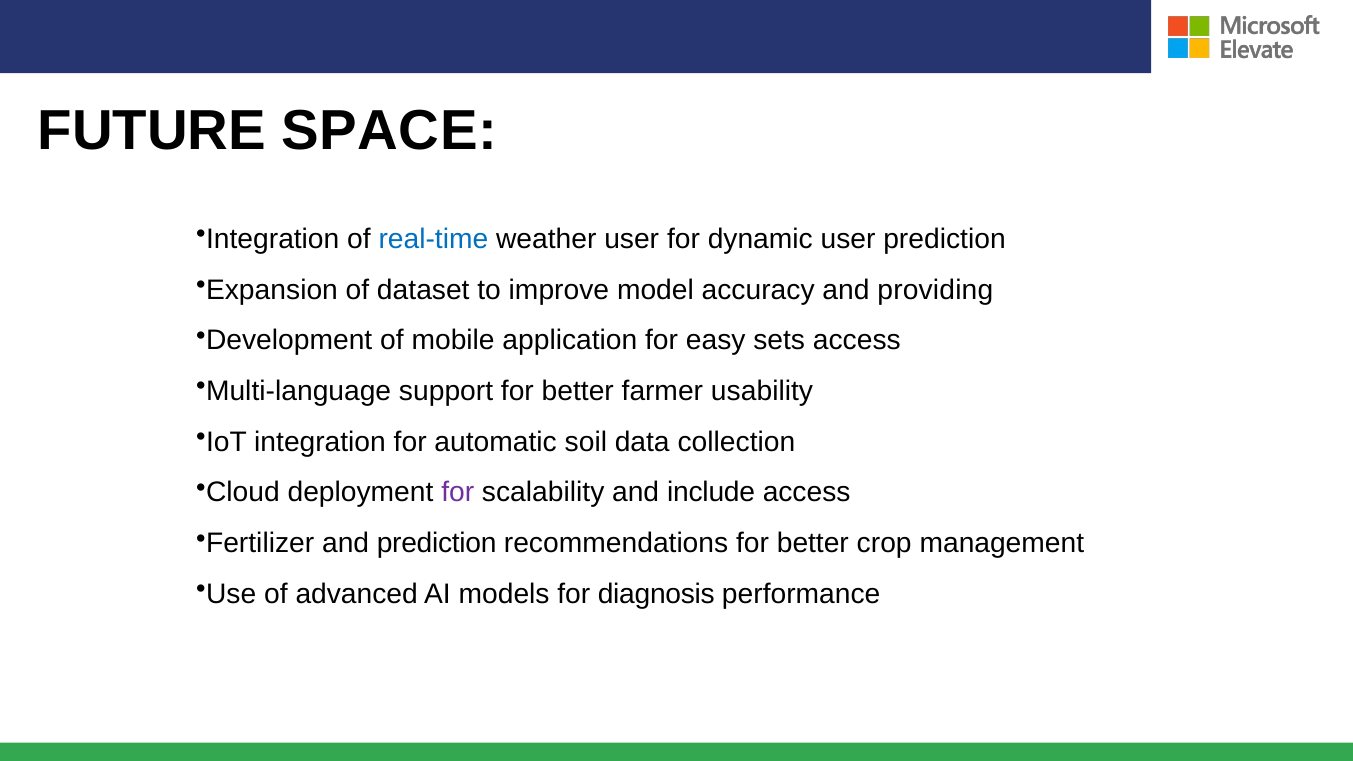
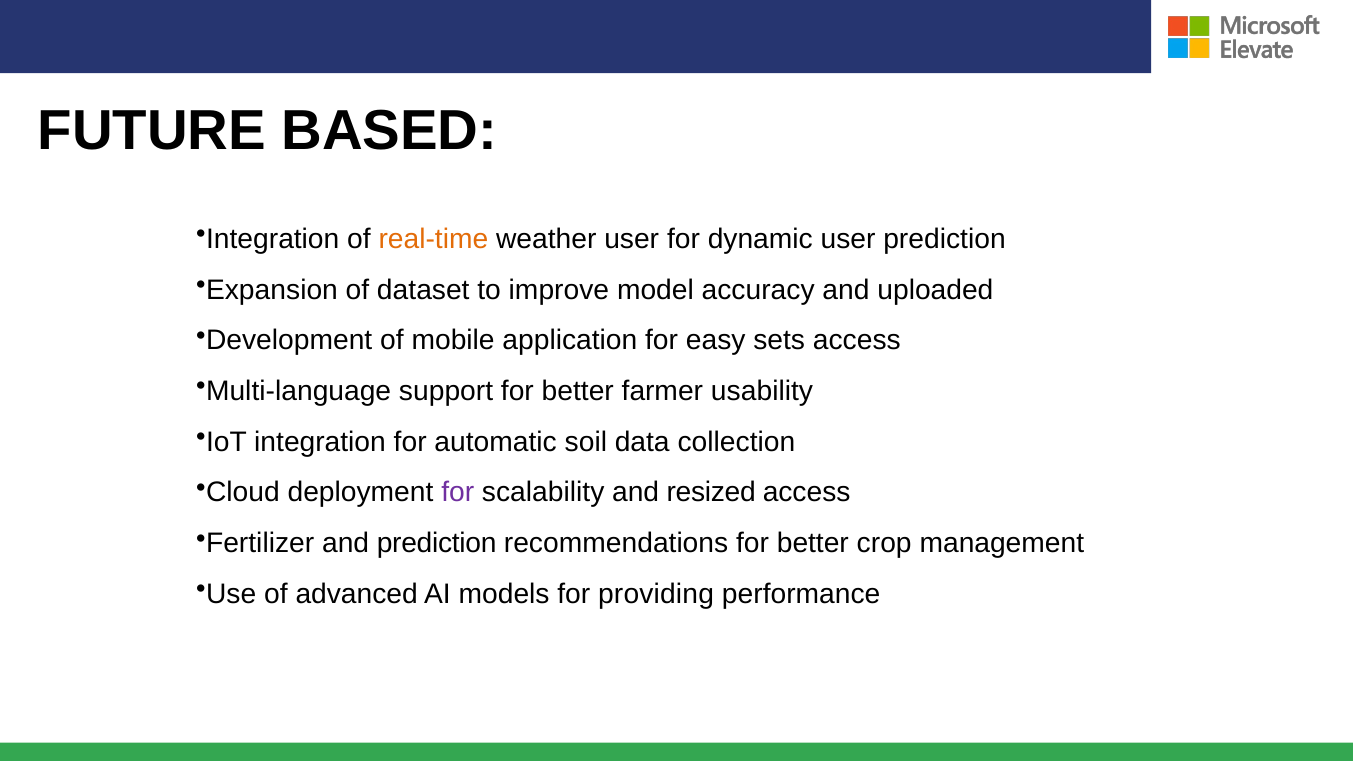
SPACE: SPACE -> BASED (389, 131)
real-time colour: blue -> orange (433, 239)
providing: providing -> uploaded (935, 290)
include: include -> resized (711, 493)
diagnosis: diagnosis -> providing (656, 594)
